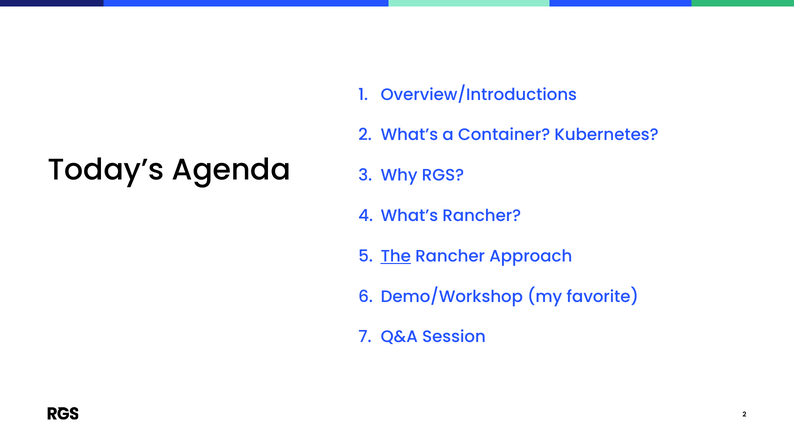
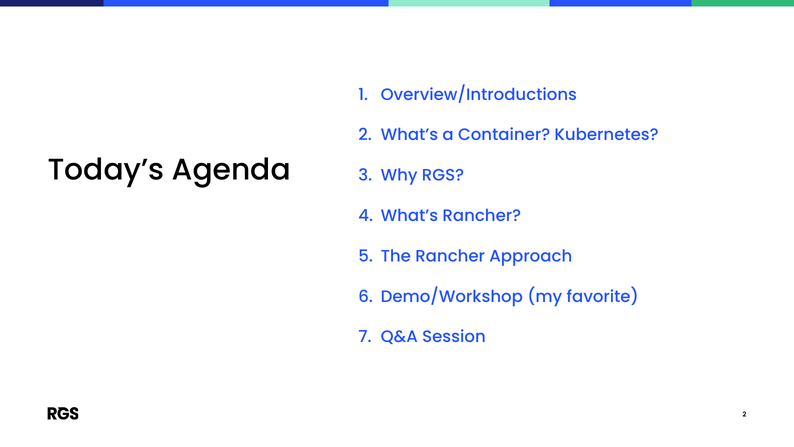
The underline: present -> none (396, 256)
